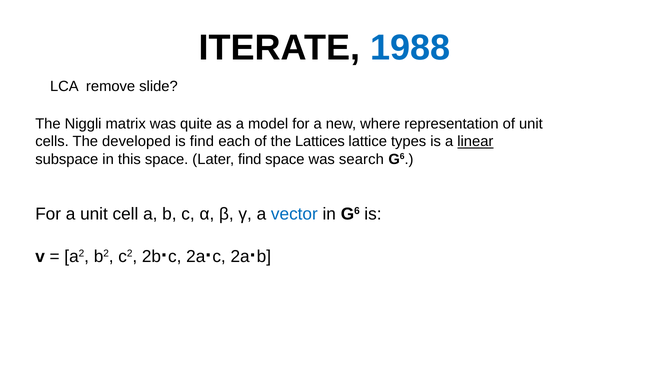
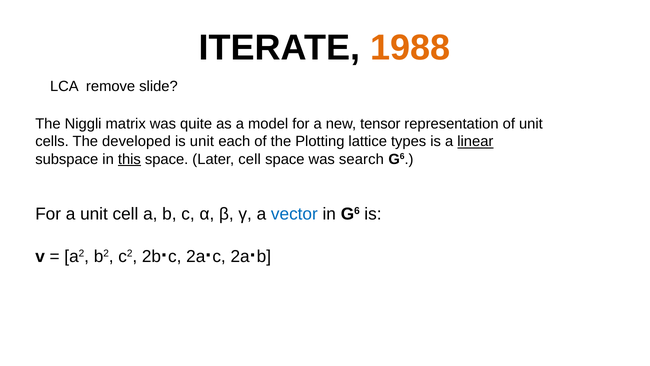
1988 colour: blue -> orange (410, 48)
where: where -> tensor (380, 124)
is find: find -> unit (202, 141)
Lattices: Lattices -> Plotting (320, 141)
this underline: none -> present (129, 159)
Later find: find -> cell (250, 159)
